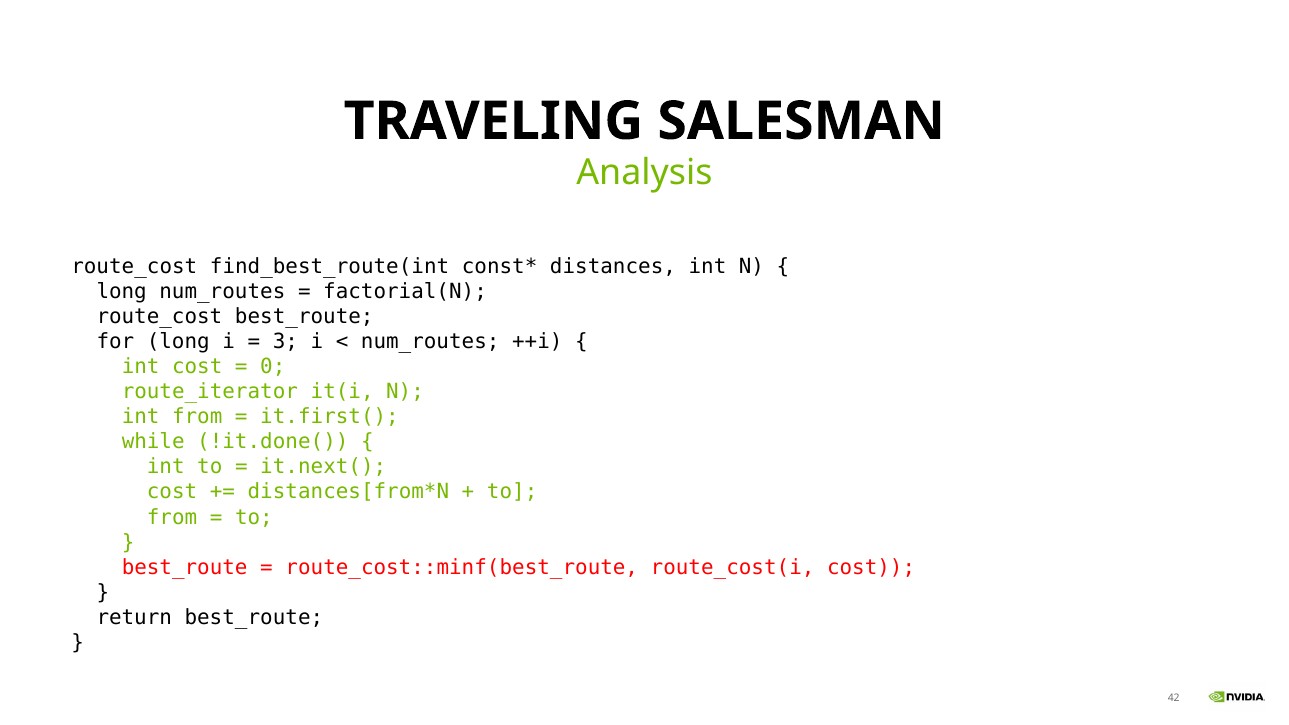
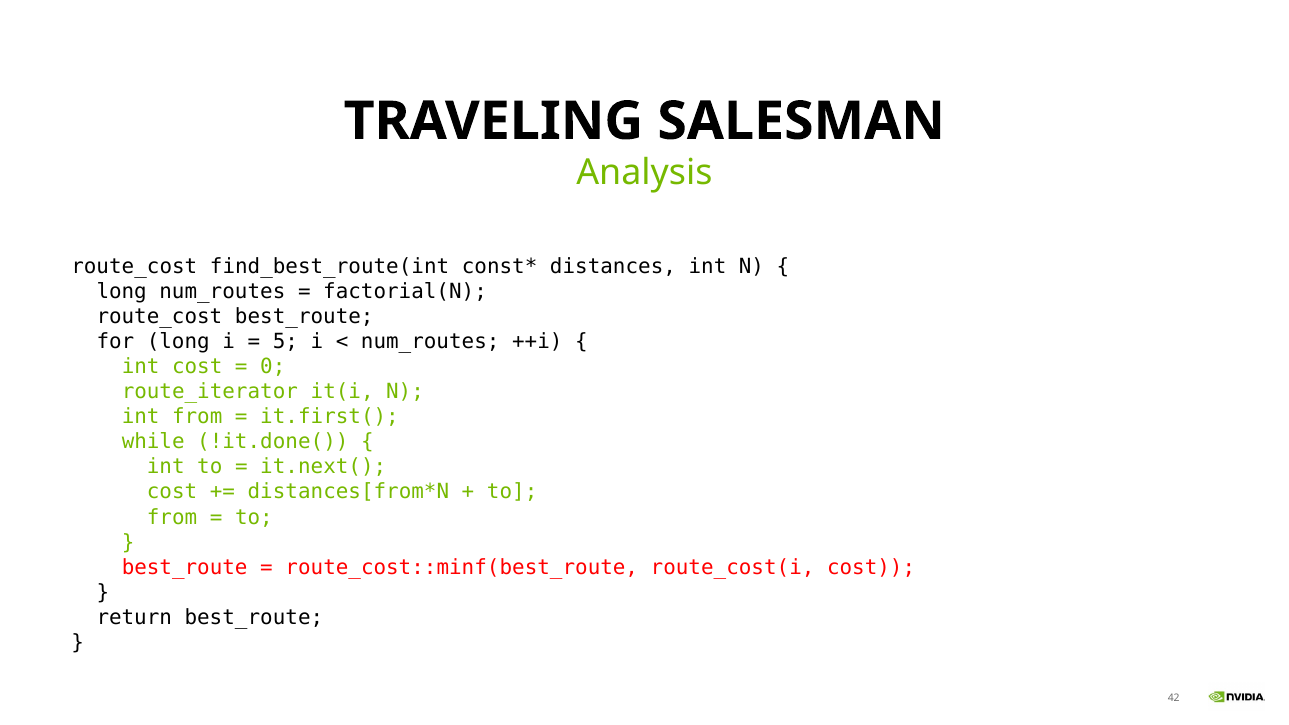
3: 3 -> 5 (285, 342)
